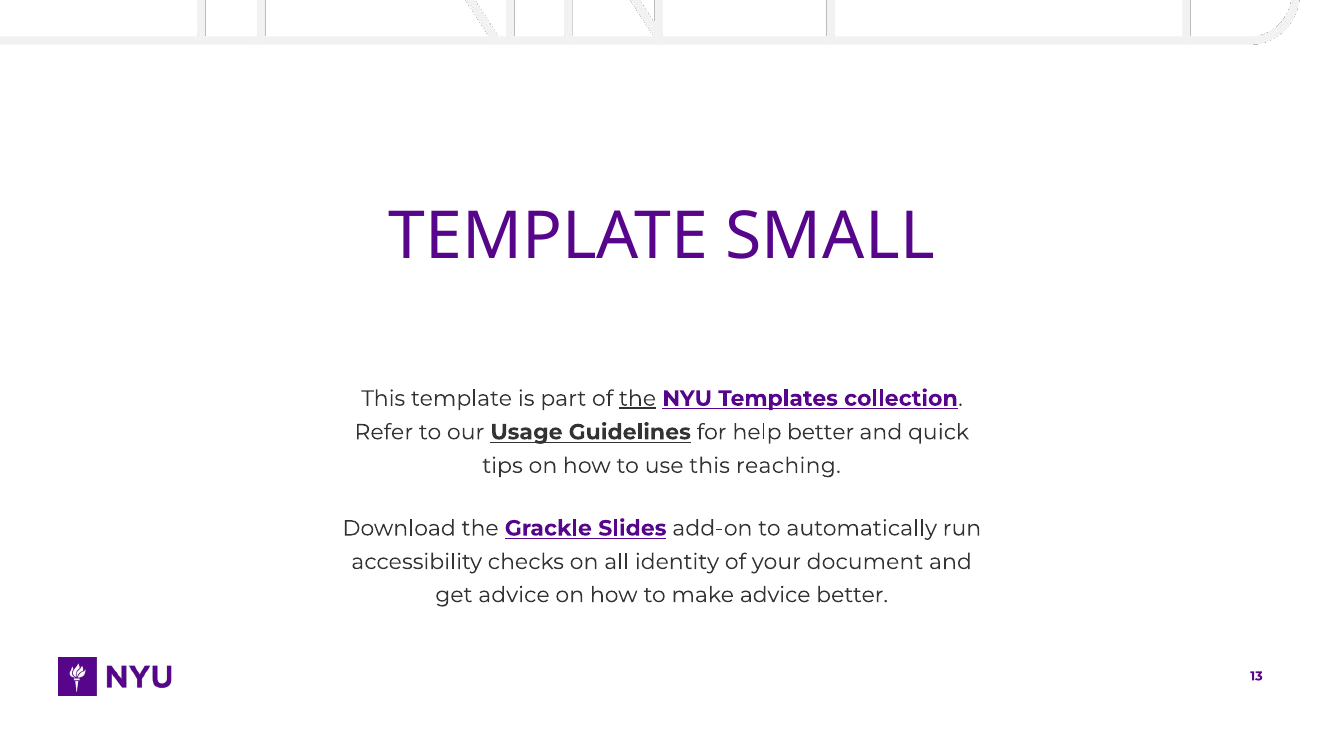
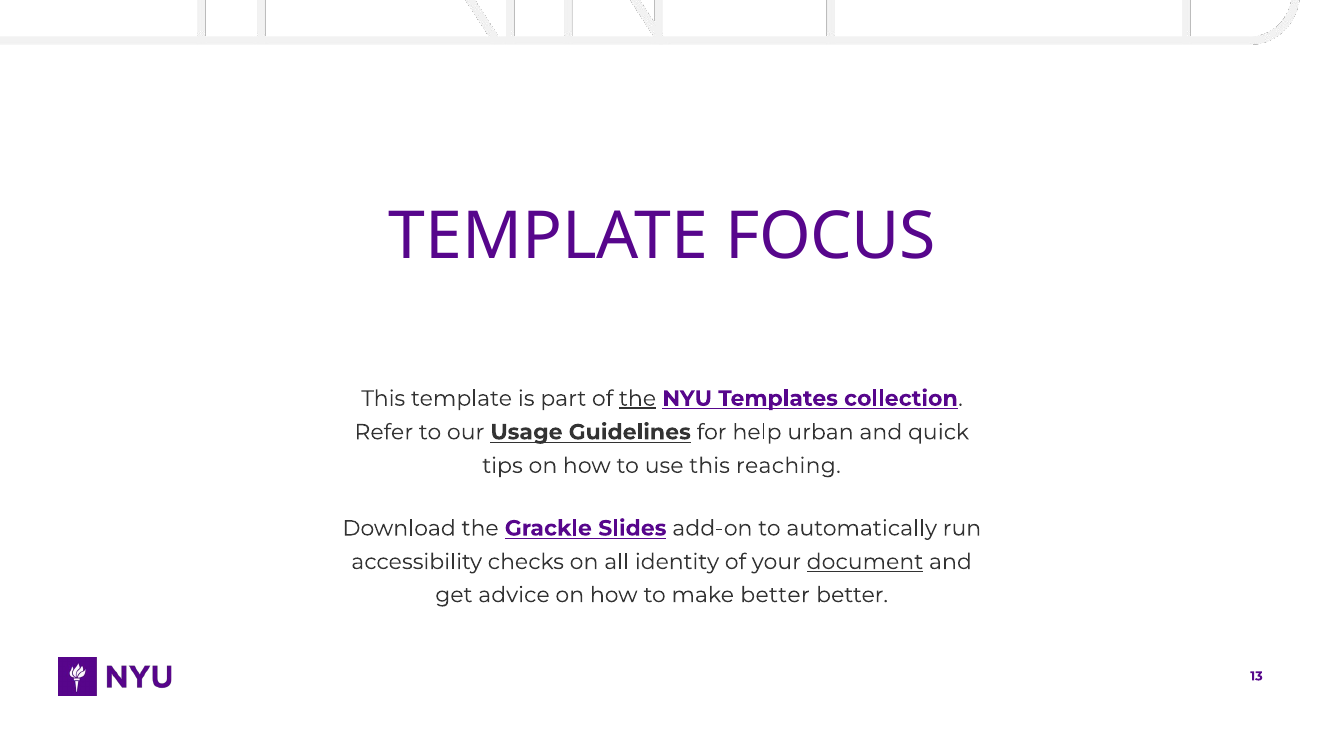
SMALL: SMALL -> FOCUS (830, 237)
help better: better -> urban (821, 432)
document underline: none -> present (865, 562)
make advice: advice -> better (775, 595)
